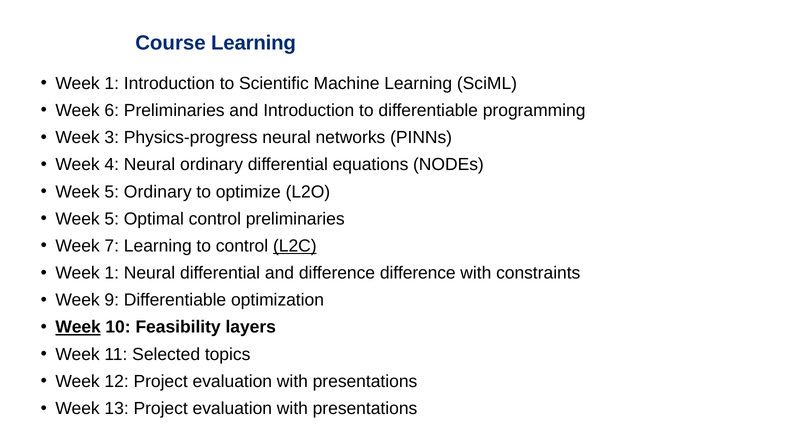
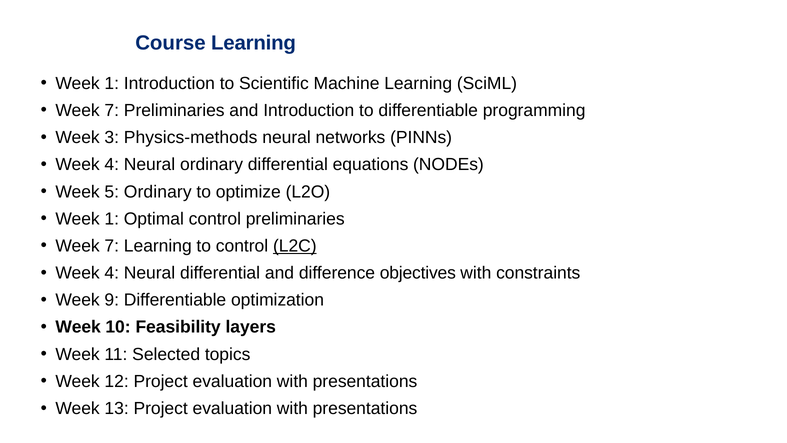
6: 6 -> 7 (112, 110)
Physics-progress: Physics-progress -> Physics-methods (191, 137)
5: 5 -> 1 (112, 219)
1: 1 -> 4 (112, 273)
difference difference: difference -> objectives (418, 273)
Week underline: present -> none (78, 327)
